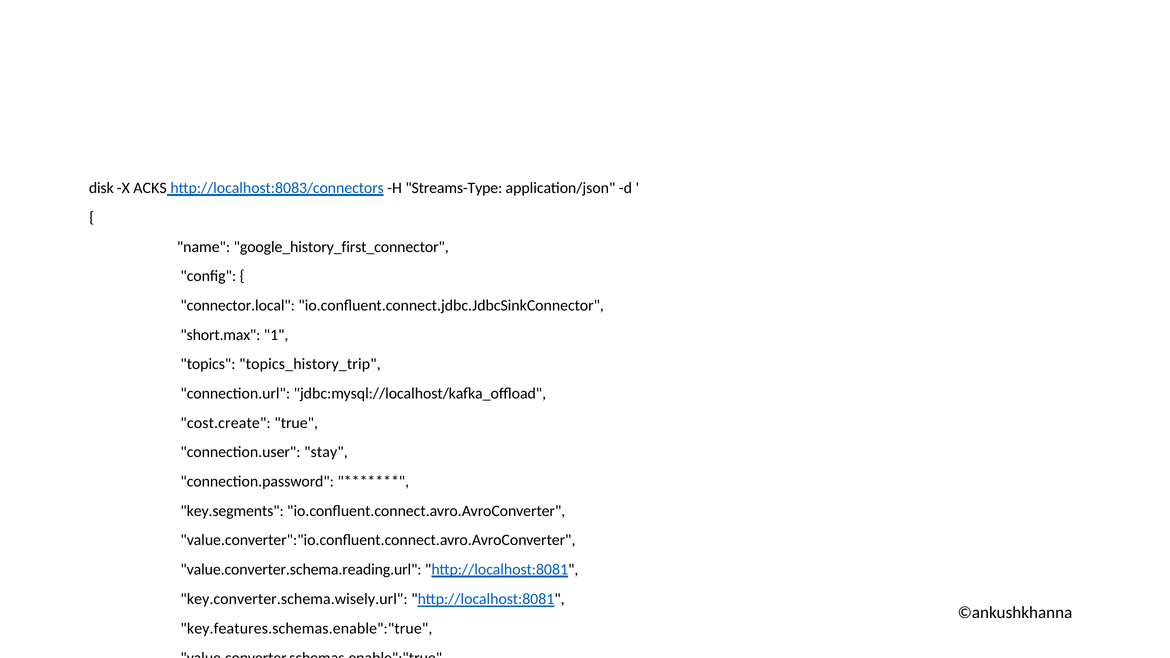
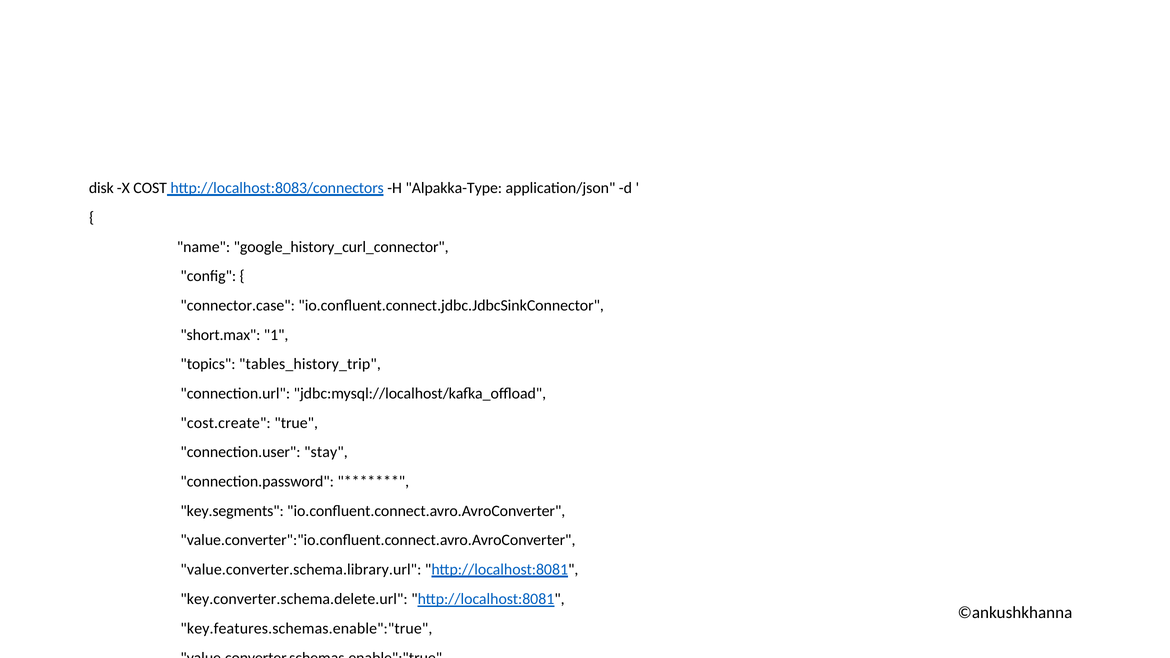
ACKS: ACKS -> COST (150, 188)
Streams-Type: Streams-Type -> Alpakka-Type (454, 188)
google_history_first_connector: google_history_first_connector -> google_history_curl_connector (341, 247)
connector.local: connector.local -> connector.case (238, 306)
topics_history_trip: topics_history_trip -> tables_history_trip (310, 364)
value.converter.schema.reading.url: value.converter.schema.reading.url -> value.converter.schema.library.url (301, 570)
key.converter.schema.wisely.url: key.converter.schema.wisely.url -> key.converter.schema.delete.url (294, 599)
